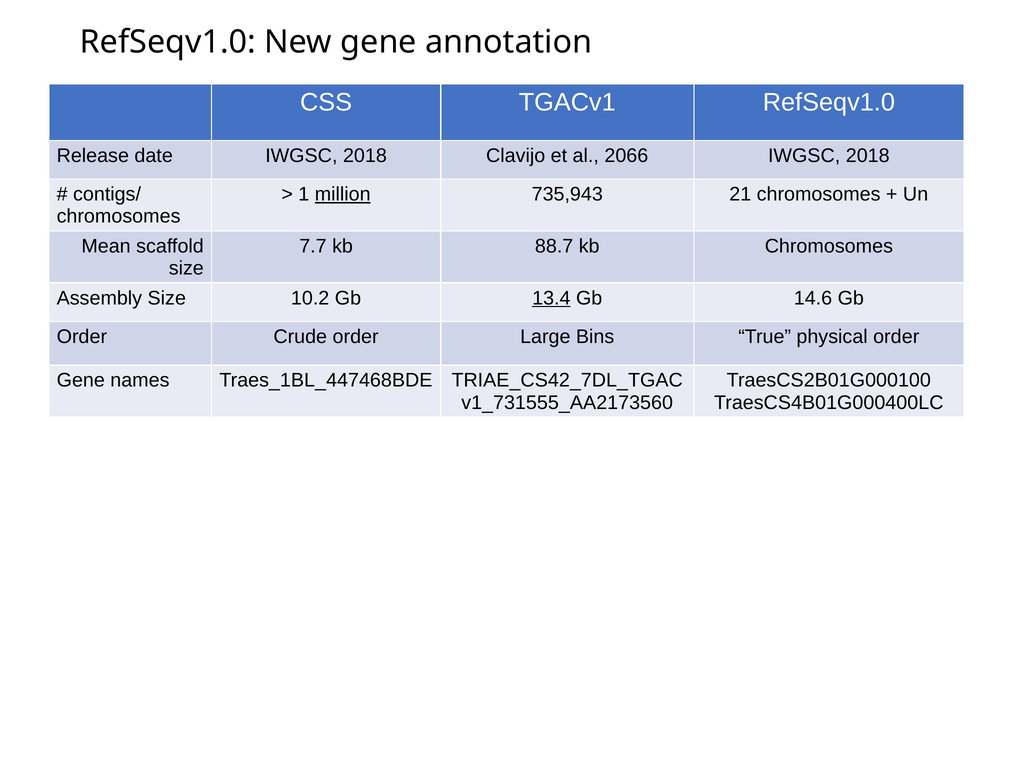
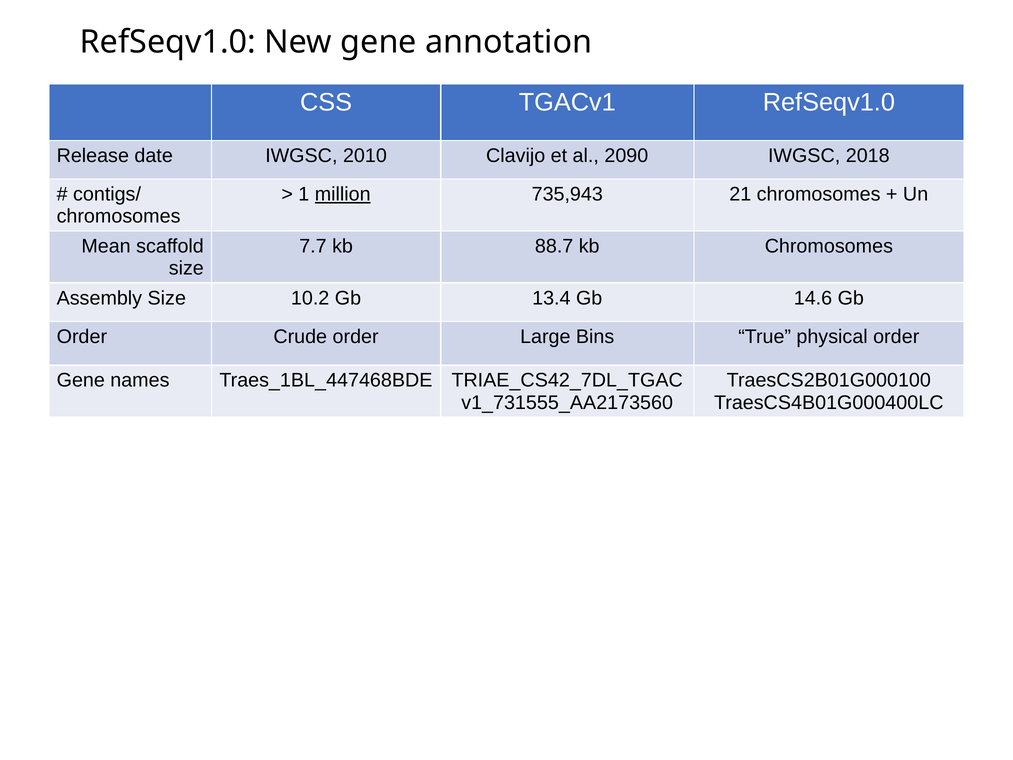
date IWGSC 2018: 2018 -> 2010 (365, 155)
2066: 2066 -> 2090 (626, 155)
13.4 underline: present -> none (551, 298)
